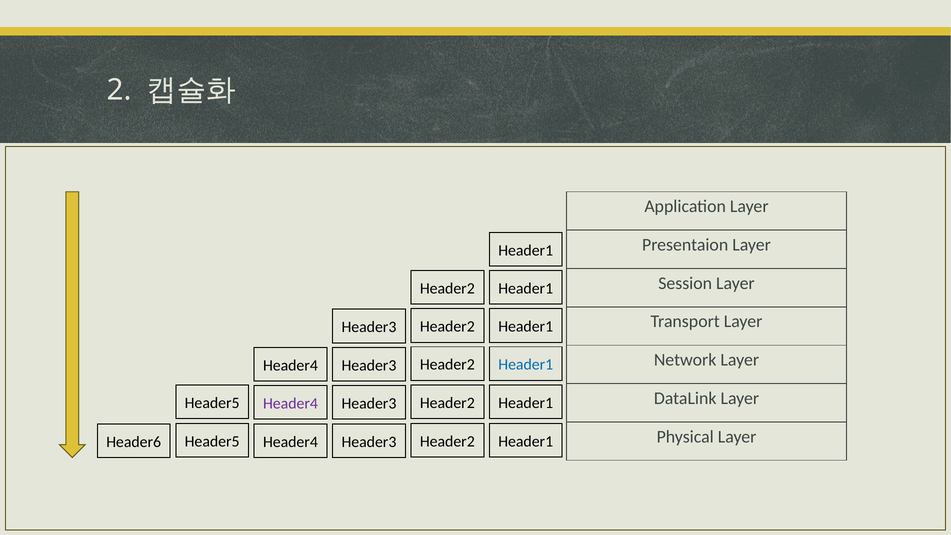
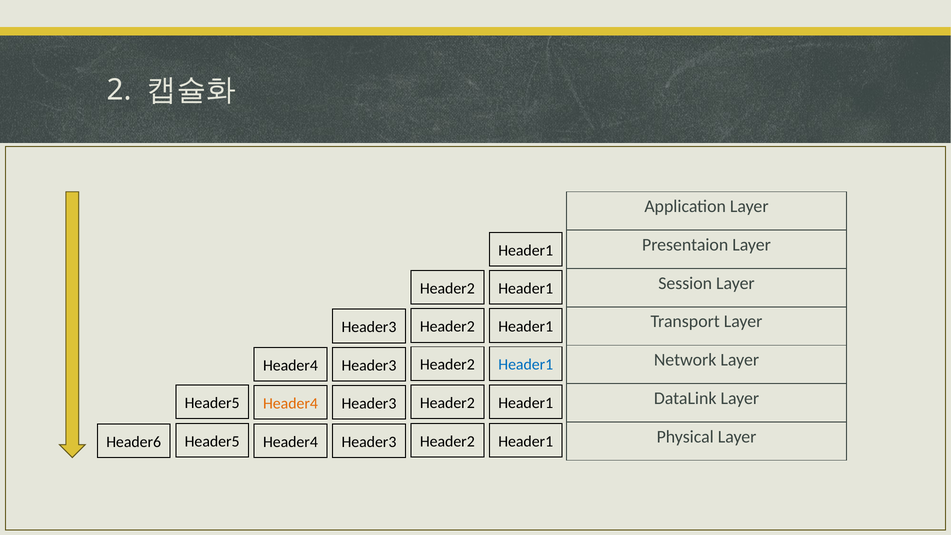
Header4 colour: purple -> orange (290, 403)
